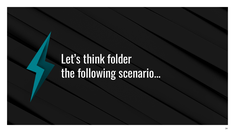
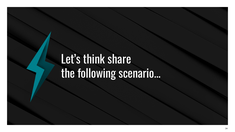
folder: folder -> share (119, 60)
